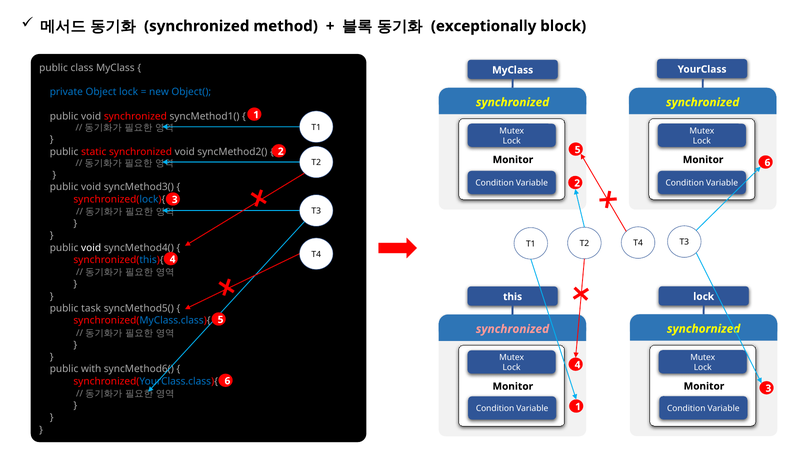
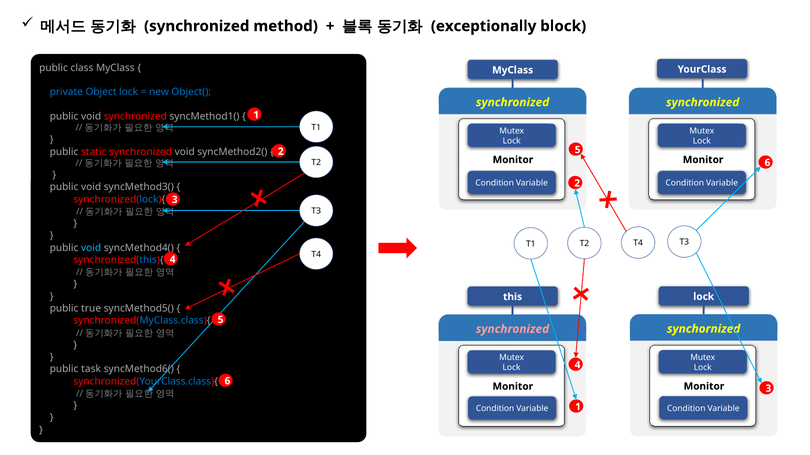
void colour: white -> light blue (91, 248)
task: task -> true (91, 309)
with: with -> task (91, 370)
